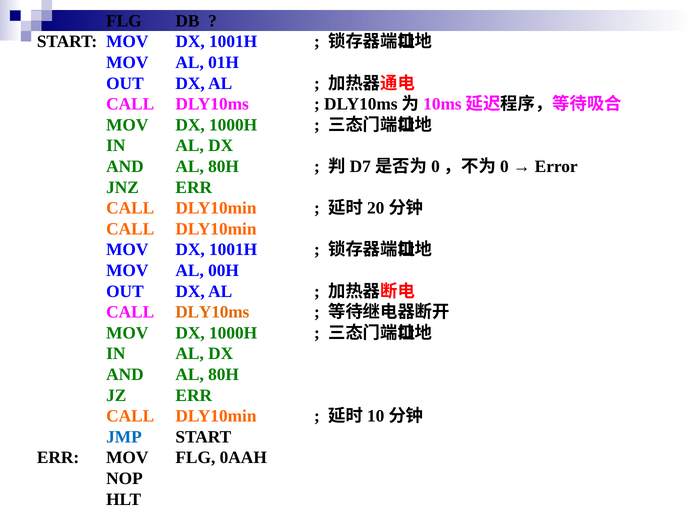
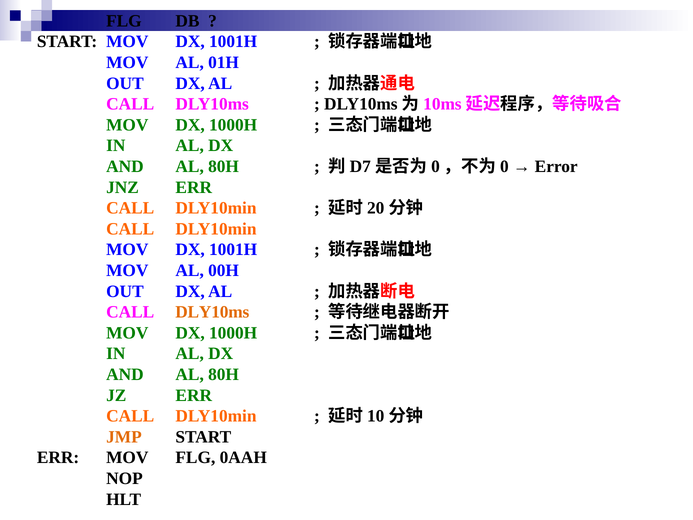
JMP colour: blue -> orange (124, 437)
